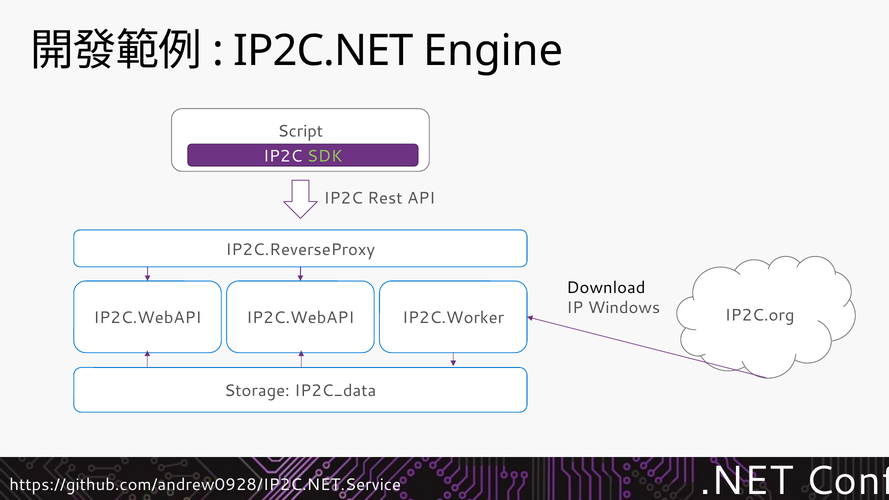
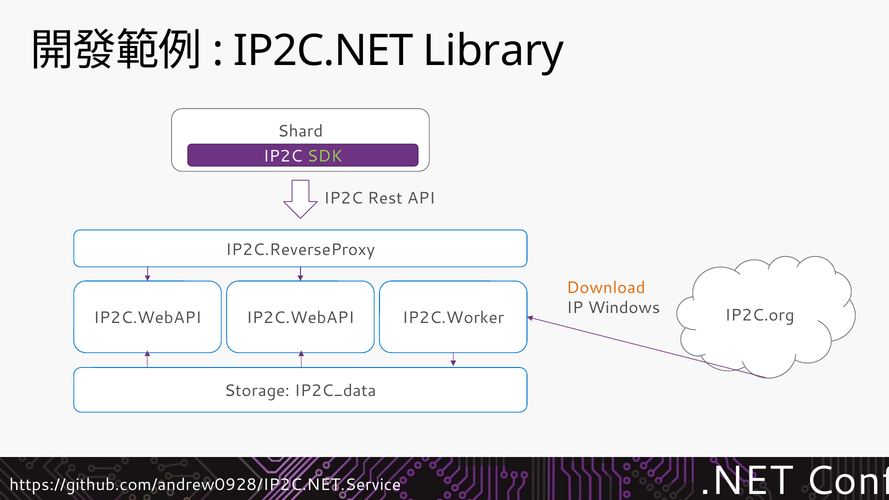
Engine: Engine -> Library (493, 51)
Script: Script -> Shard (300, 131)
Download colour: black -> orange (606, 288)
